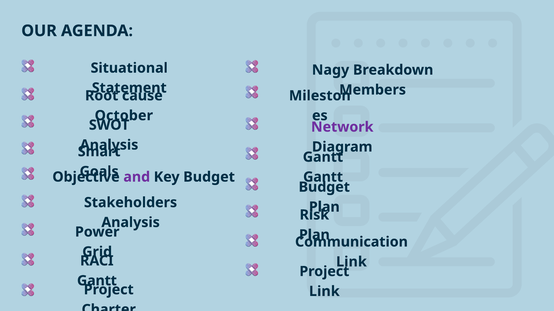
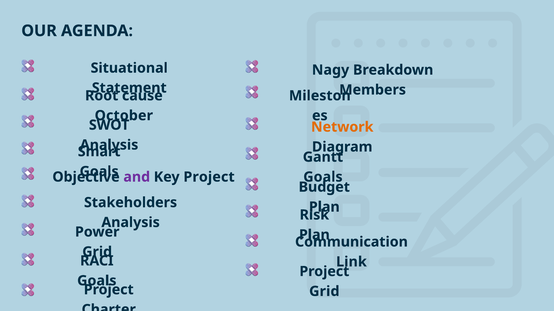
Network colour: purple -> orange (342, 127)
Key Budget: Budget -> Project (209, 177)
Gantt: Gantt -> Goals (323, 177)
Gantt: Gantt -> Goals (97, 281)
Link: Link -> Grid (324, 292)
